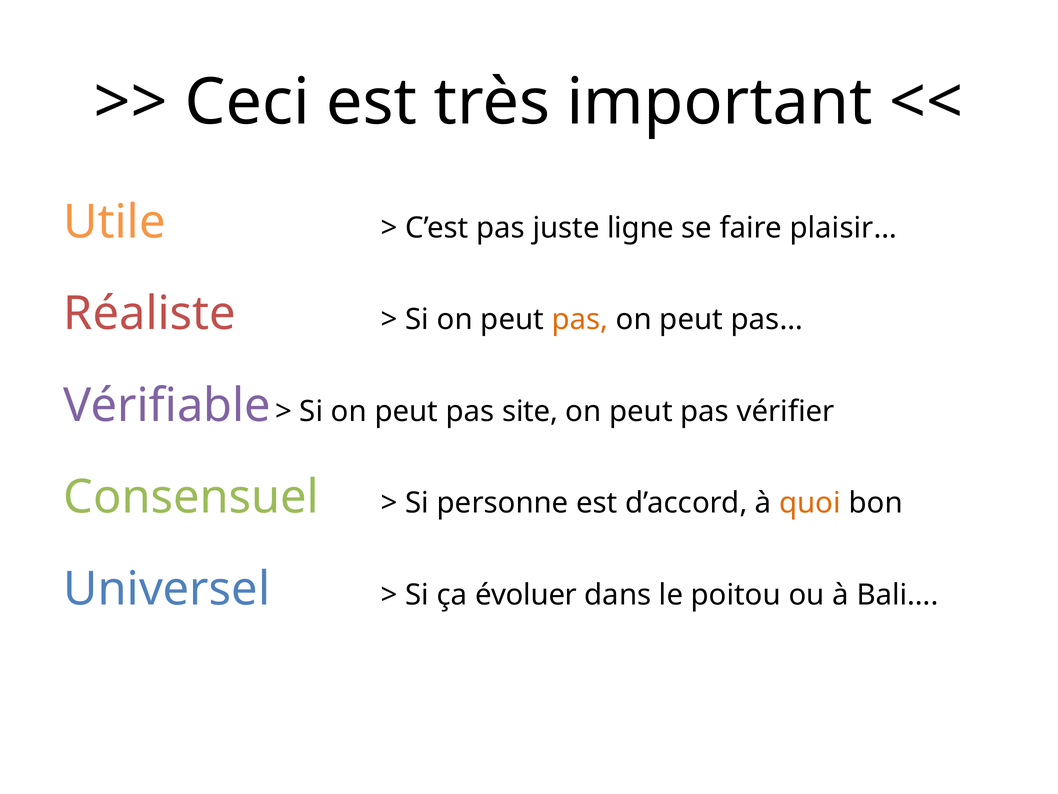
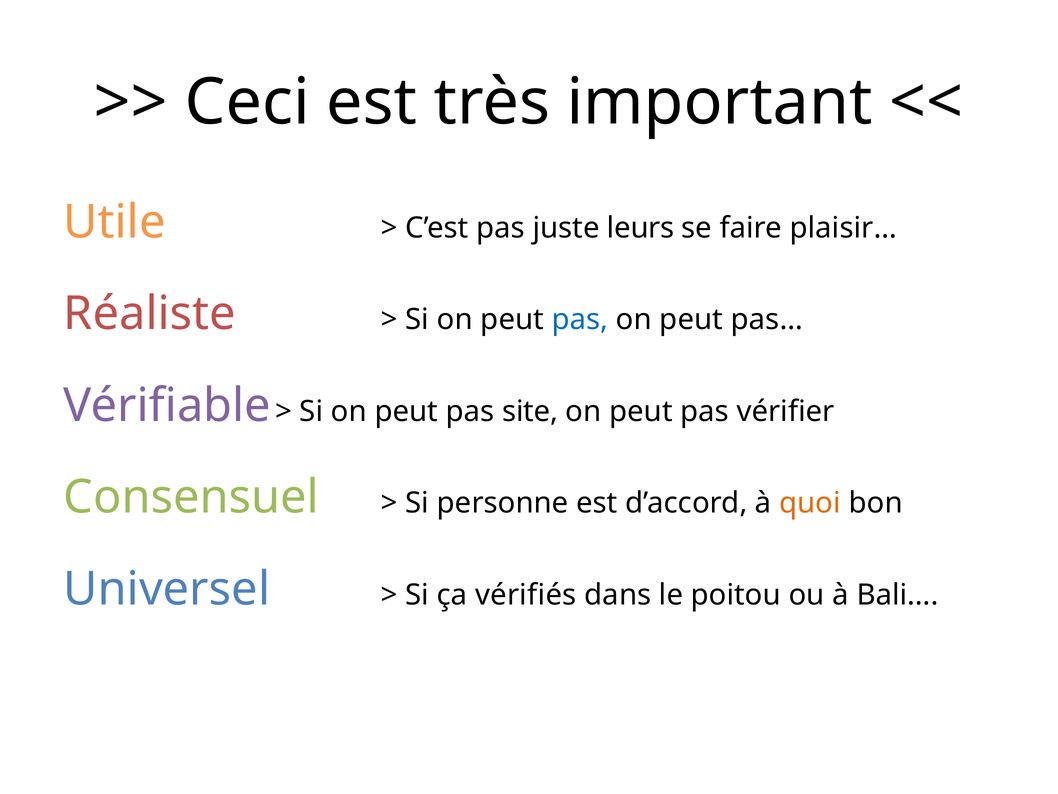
ligne: ligne -> leurs (641, 228)
pas colour: orange -> blue (580, 319)
évoluer: évoluer -> vérifiés (526, 594)
